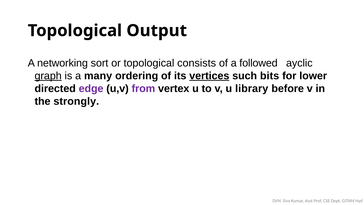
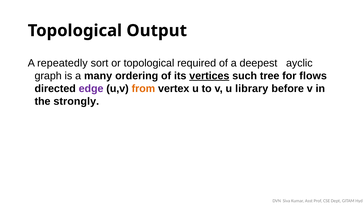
networking: networking -> repeatedly (62, 63)
consists: consists -> required (197, 63)
followed: followed -> deepest (258, 63)
graph underline: present -> none (48, 76)
bits: bits -> tree (270, 76)
lower: lower -> flows (313, 76)
from colour: purple -> orange (143, 88)
